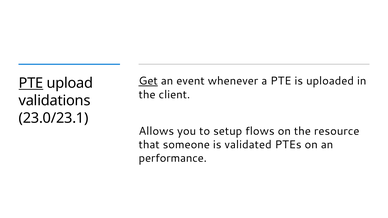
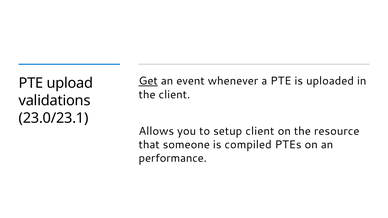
PTE underline: present -> none (31, 83)
setup flows: flows -> client (260, 131)
validated: validated -> compiled (248, 145)
